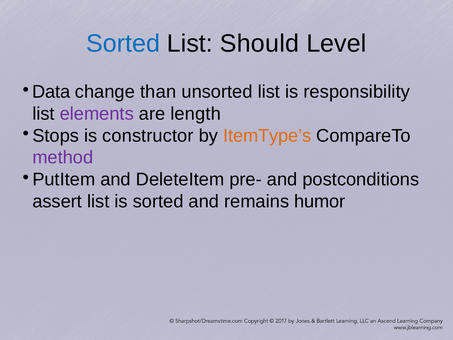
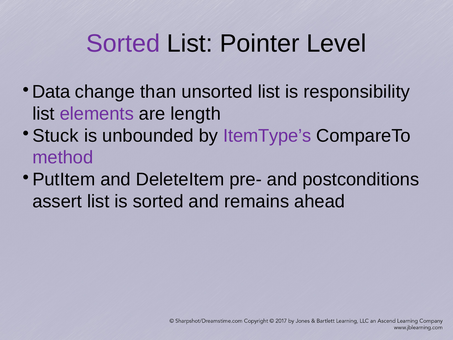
Sorted colour: blue -> purple (123, 44)
Should: Should -> Pointer (260, 44)
Stops: Stops -> Stuck (56, 136)
constructor: constructor -> unbounded (148, 136)
ItemType’s colour: orange -> purple (267, 136)
humor: humor -> ahead (320, 201)
